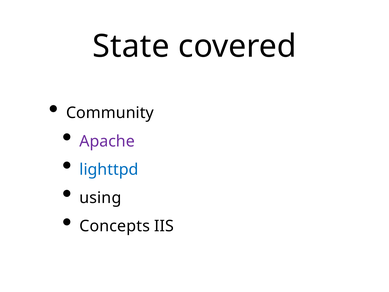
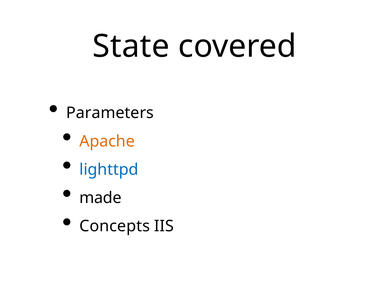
Community: Community -> Parameters (110, 113)
Apache colour: purple -> orange (107, 141)
using: using -> made (101, 198)
